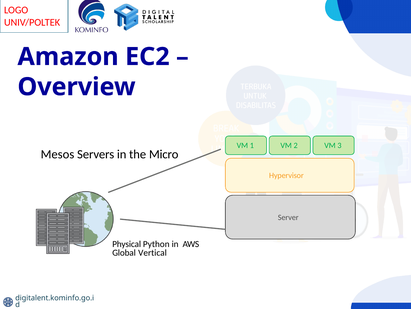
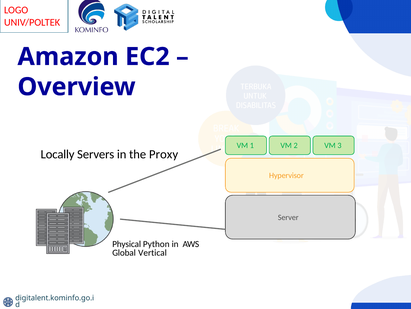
Mesos: Mesos -> Locally (58, 154)
Micro: Micro -> Proxy (164, 154)
